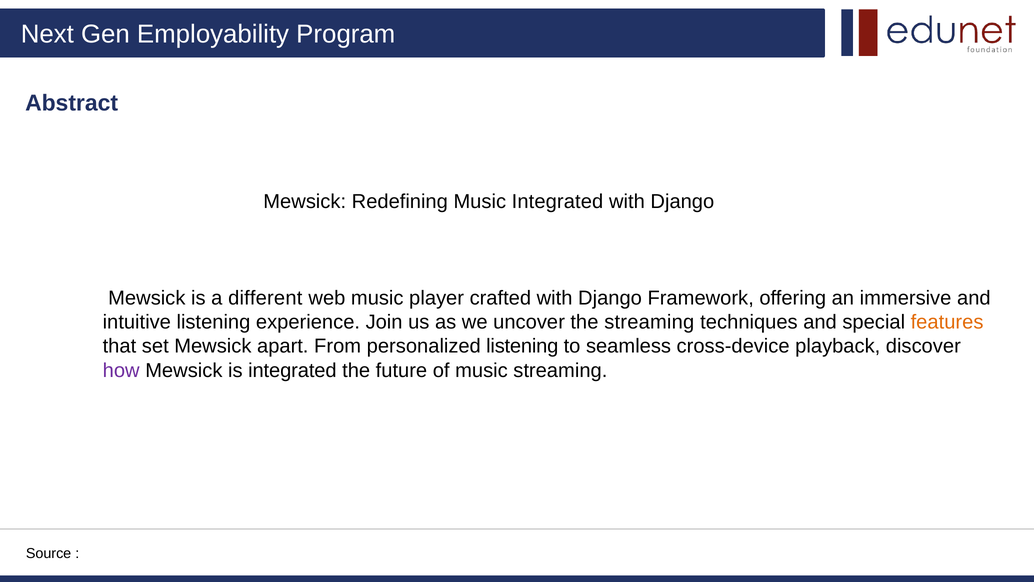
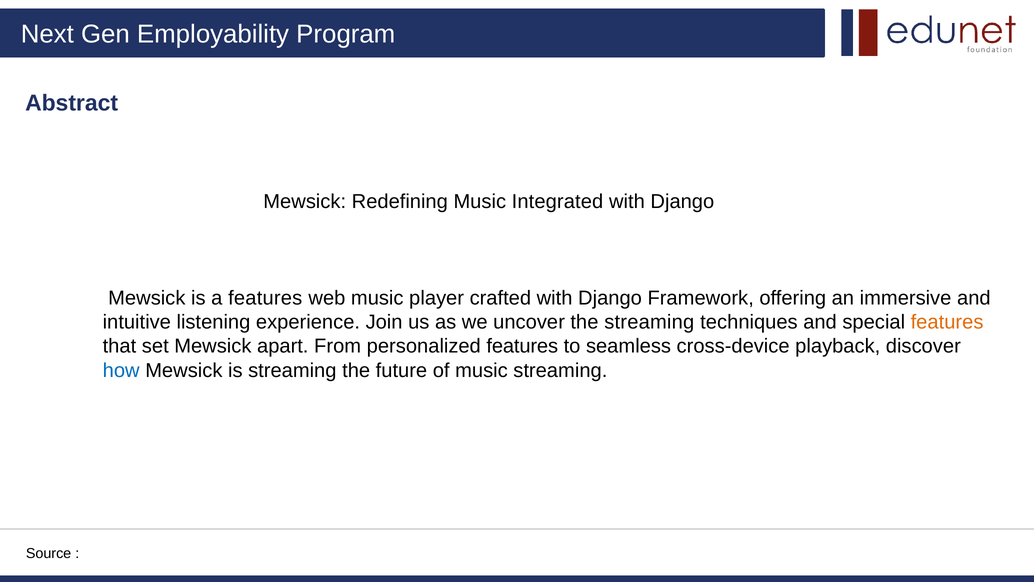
a different: different -> features (265, 298)
personalized listening: listening -> features (522, 346)
how colour: purple -> blue (121, 370)
is integrated: integrated -> streaming (292, 370)
